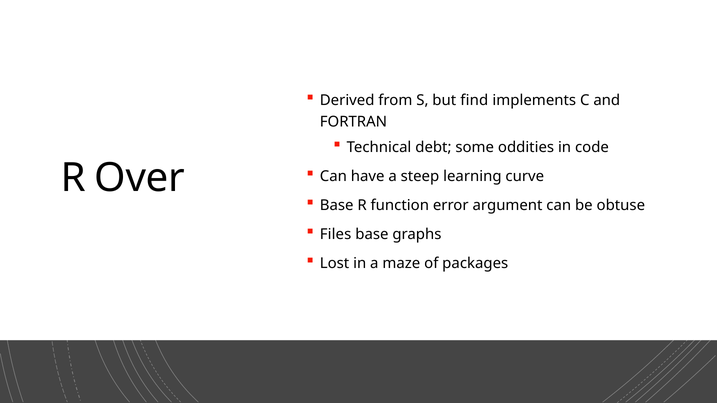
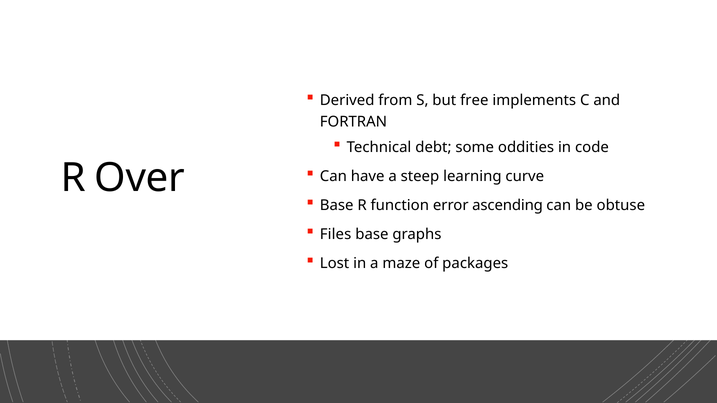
find: find -> free (474, 101)
argument: argument -> ascending (508, 205)
